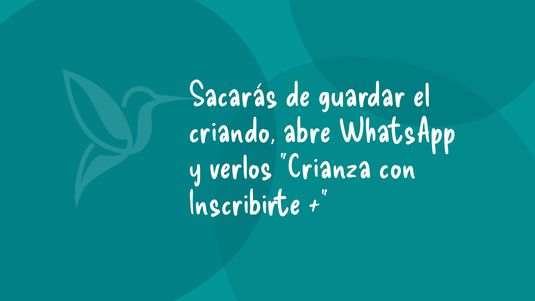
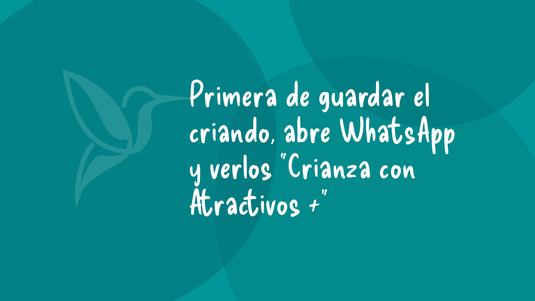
Sacarás: Sacarás -> Primera (233, 95)
Inscribirte: Inscribirte -> Atractivos (245, 204)
